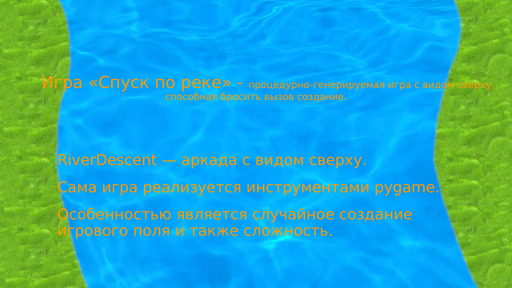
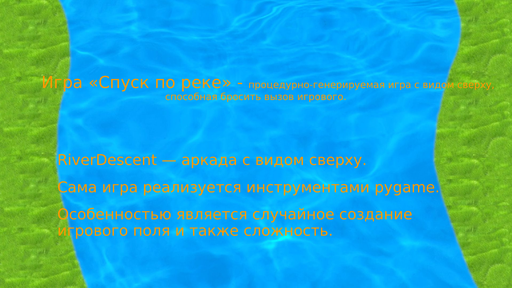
вызов создание: создание -> игрового (322, 97)
